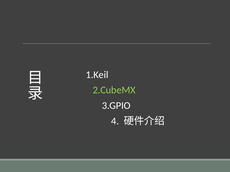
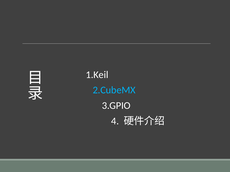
2.CubeMX colour: light green -> light blue (114, 90)
